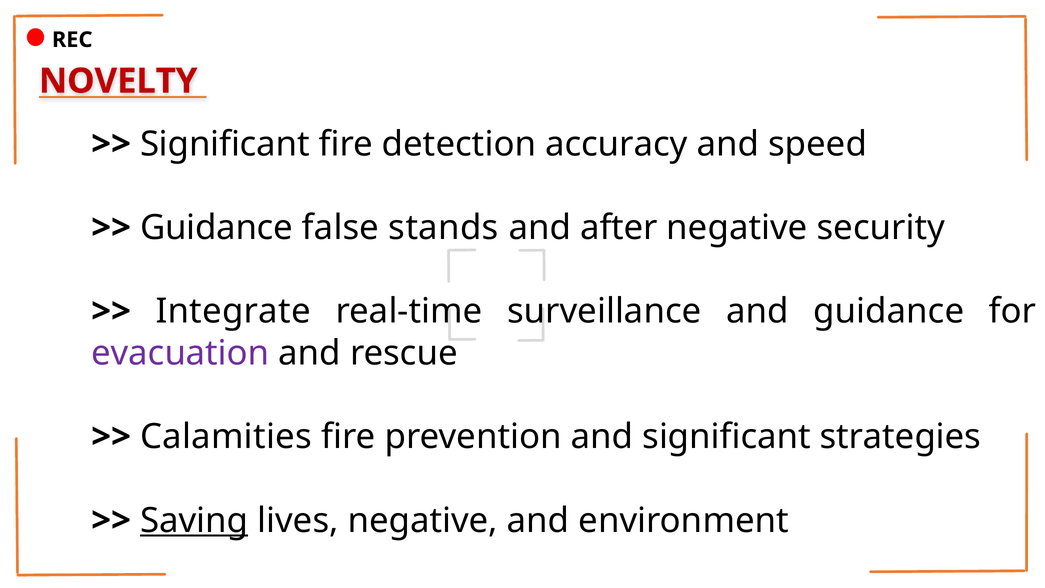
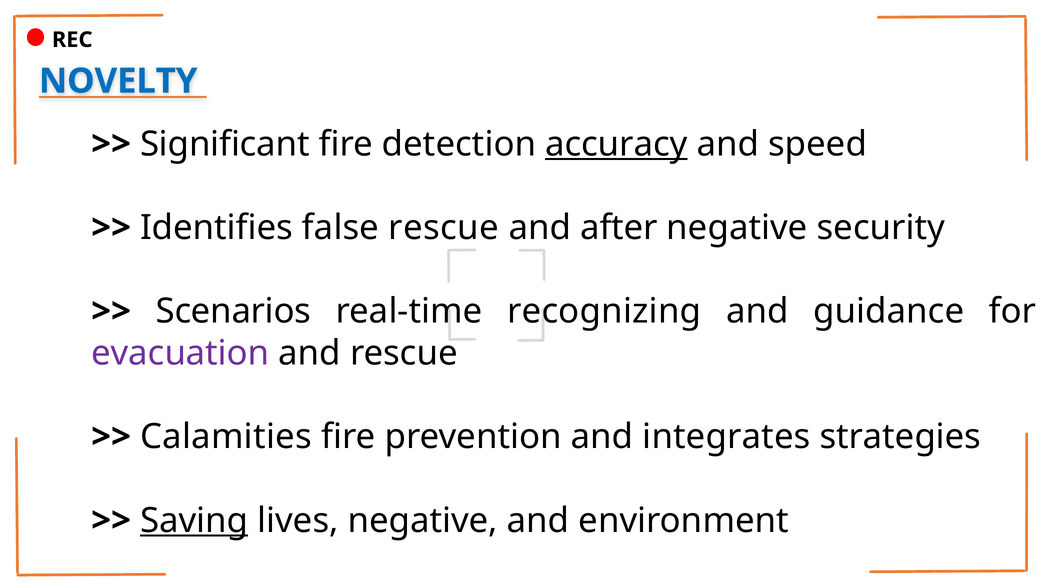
NOVELTY colour: red -> blue (118, 81)
accuracy underline: none -> present (616, 144)
Guidance: Guidance -> Identifies (216, 228)
false stands: stands -> rescue (444, 228)
Integrate: Integrate -> Scenarios (233, 311)
surveillance: surveillance -> recognizing (604, 311)
and significant: significant -> integrates (726, 437)
